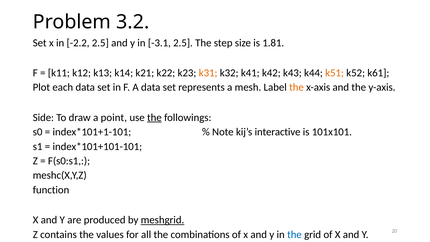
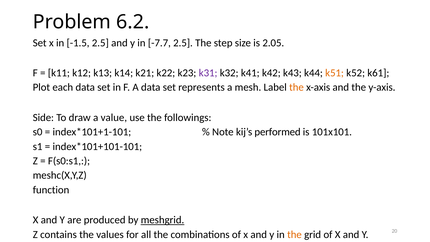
3.2: 3.2 -> 6.2 (133, 22)
-2.2: -2.2 -> -1.5 (78, 43)
-3.1: -3.1 -> -7.7 (159, 43)
1.81: 1.81 -> 2.05 (273, 43)
k31 colour: orange -> purple (208, 73)
point: point -> value (114, 117)
the underline: present -> none (154, 117)
interactive: interactive -> performed (278, 132)
the colour: blue -> orange (294, 234)
